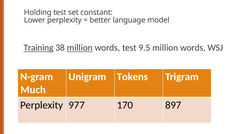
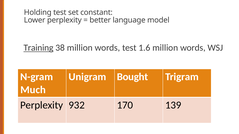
million underline: present -> none (80, 48)
9.5: 9.5 -> 1.6 (144, 48)
Tokens: Tokens -> Bought (132, 77)
977: 977 -> 932 (77, 105)
897: 897 -> 139 (173, 105)
